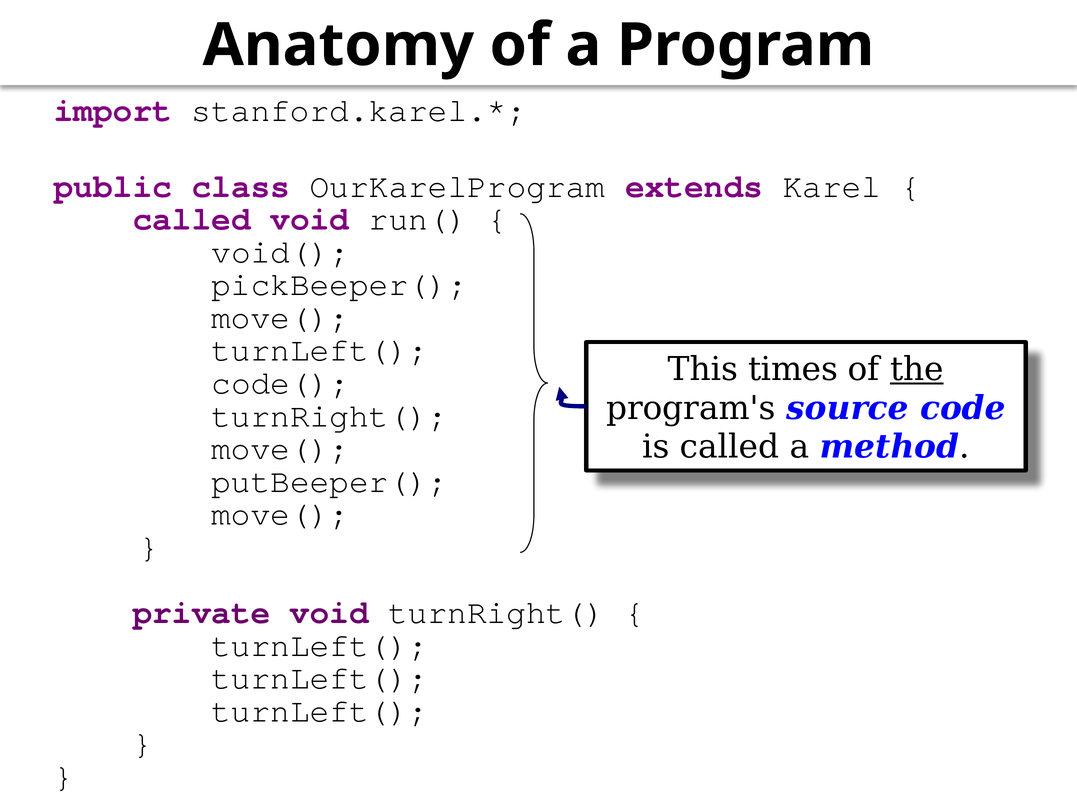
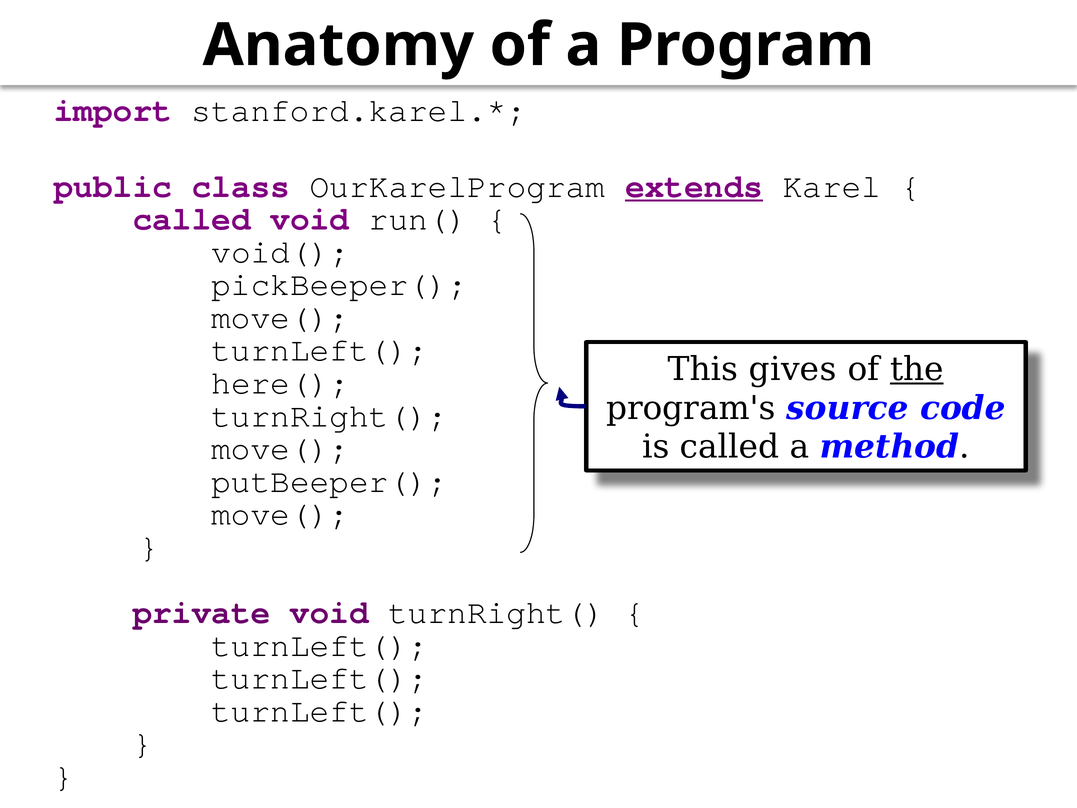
extends underline: none -> present (694, 186)
times: times -> gives (793, 369)
code(: code( -> here( (280, 383)
